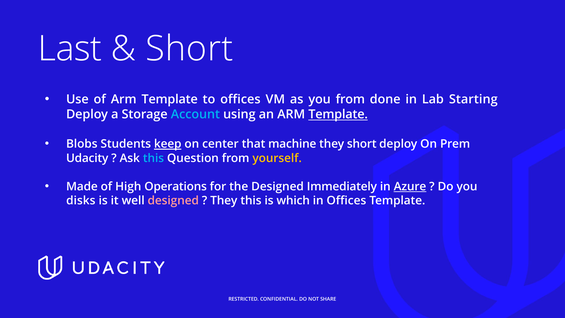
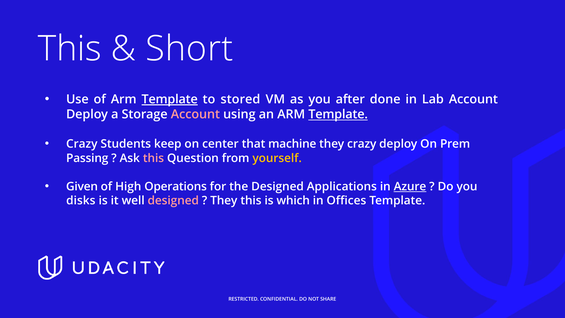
Last: Last -> This (70, 49)
Template underline: none -> present (170, 99)
to offices: offices -> stored (240, 99)
you from: from -> after (350, 99)
Lab Starting: Starting -> Account (473, 99)
Account colour: light blue -> pink (195, 114)
Blobs: Blobs -> Crazy (82, 144)
keep underline: present -> none (168, 144)
they short: short -> crazy (362, 144)
Udacity: Udacity -> Passing (87, 158)
this colour: light blue -> pink (153, 158)
Made: Made -> Given (82, 186)
Immediately: Immediately -> Applications (342, 186)
